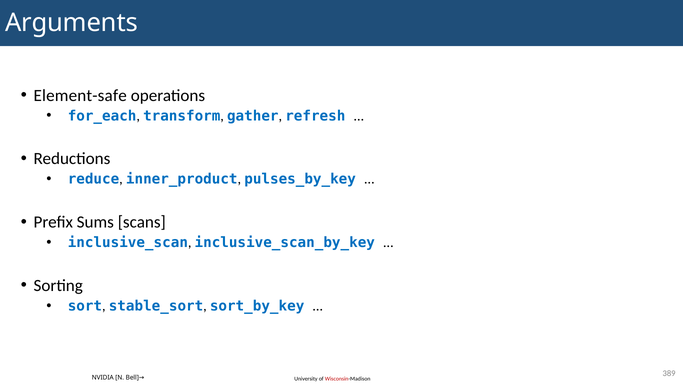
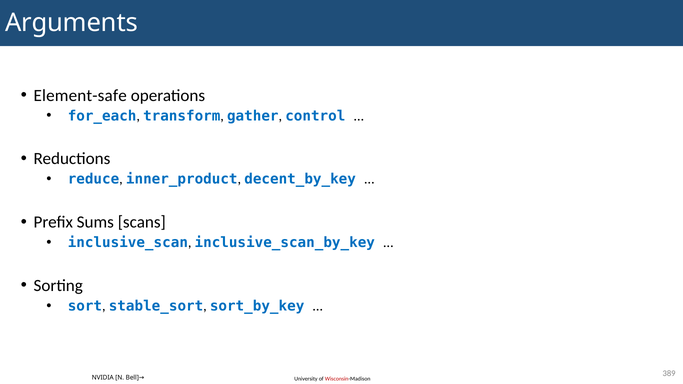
refresh: refresh -> control (315, 116)
pulses_by_key: pulses_by_key -> decent_by_key (300, 179)
